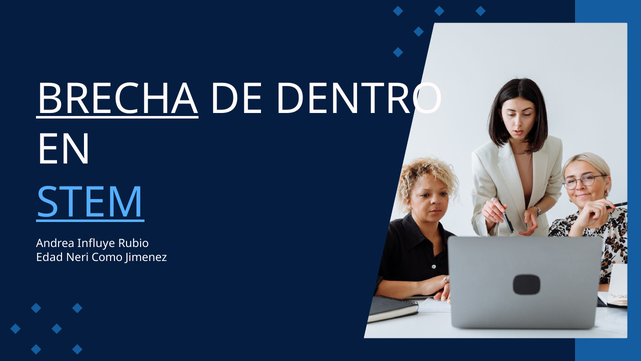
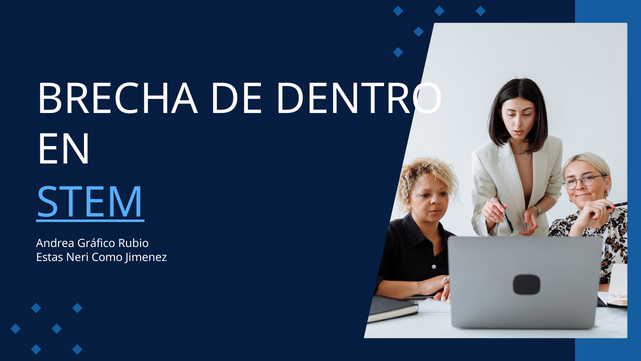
BRECHA underline: present -> none (117, 99)
Influye: Influye -> Gráfico (96, 243)
Edad: Edad -> Estas (50, 257)
